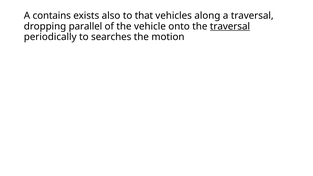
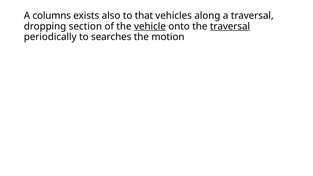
contains: contains -> columns (52, 16)
parallel: parallel -> section (85, 26)
vehicle underline: none -> present (150, 26)
